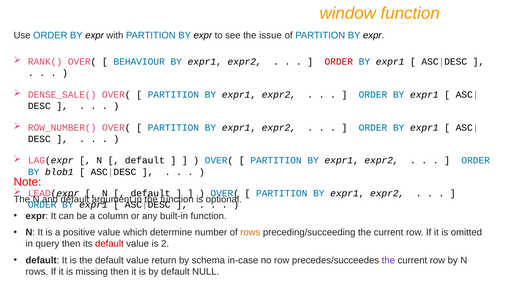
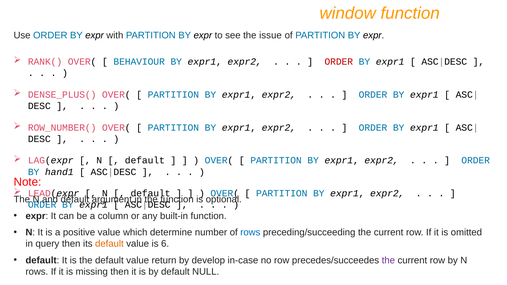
DENSE_SALE(: DENSE_SALE( -> DENSE_PLUS( (62, 95)
blob1: blob1 -> hand1 (59, 172)
rows colour: orange -> blue (250, 233)
default colour: red -> orange (109, 244)
2: 2 -> 6 (165, 244)
schema: schema -> develop (208, 260)
